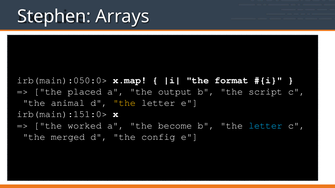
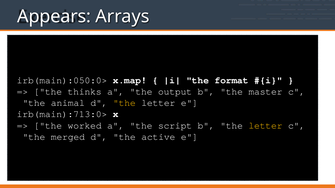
Stephen: Stephen -> Appears (54, 16)
placed: placed -> thinks (85, 92)
script: script -> master (265, 92)
irb(main):151:0>: irb(main):151:0> -> irb(main):713:0> (62, 114)
become: become -> script (175, 126)
letter colour: light blue -> yellow (265, 126)
config: config -> active (158, 137)
